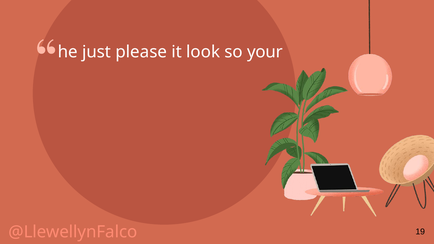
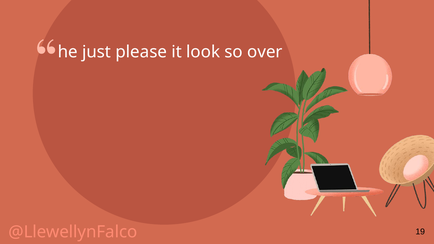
your: your -> over (265, 52)
